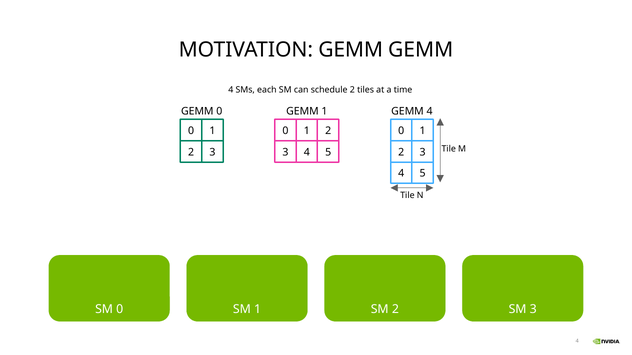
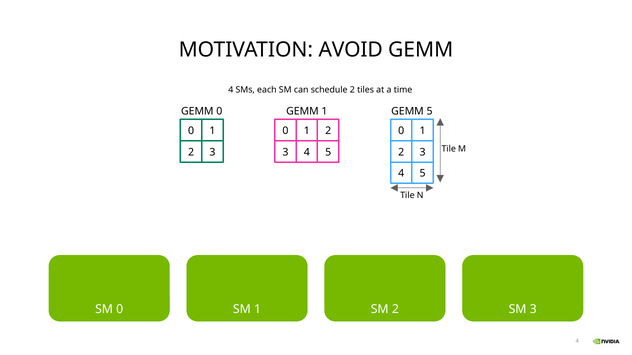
MOTIVATION GEMM: GEMM -> AVOID (351, 50)
4: 4 -> 5 (430, 111)
